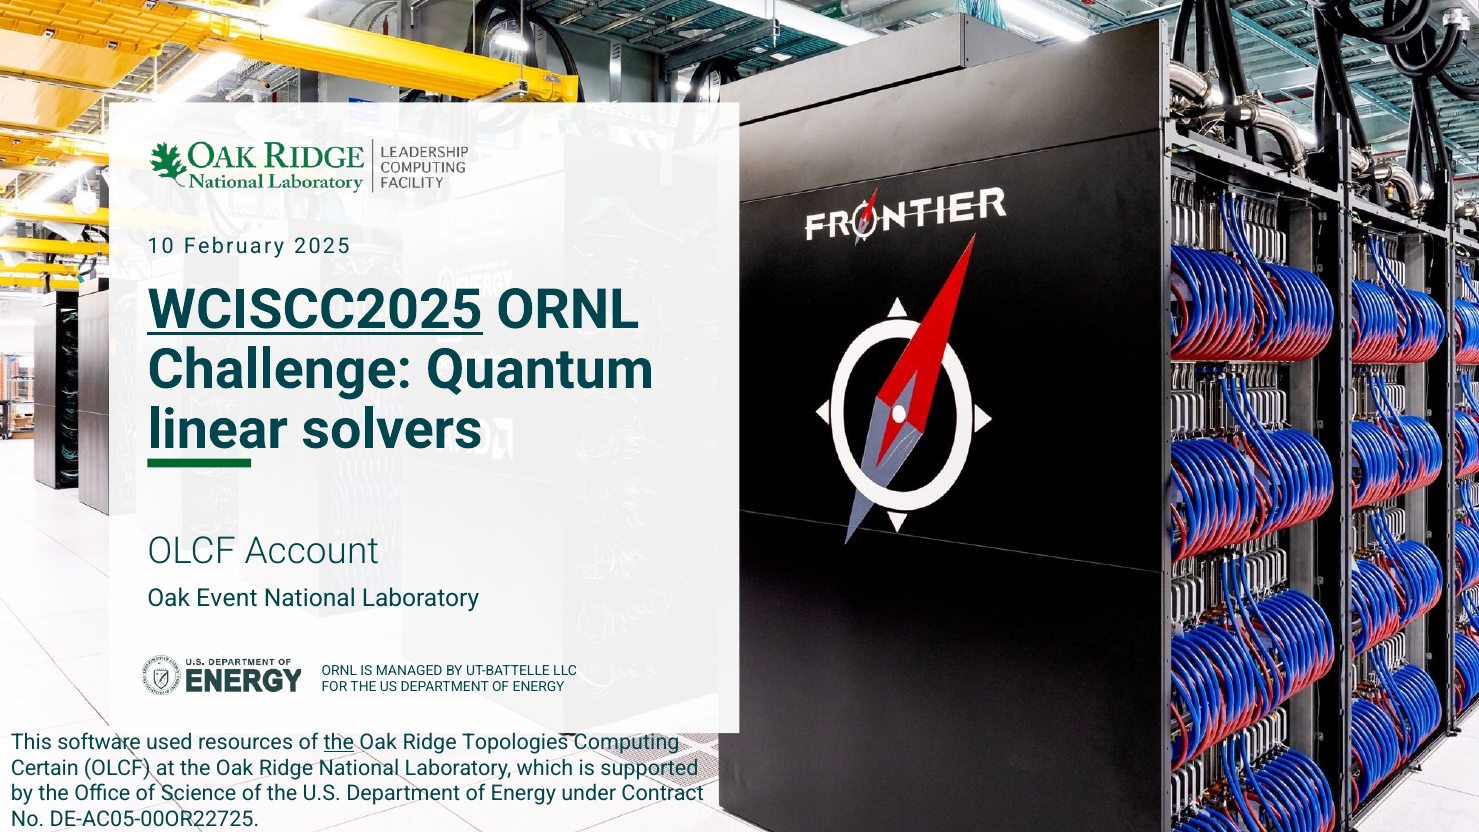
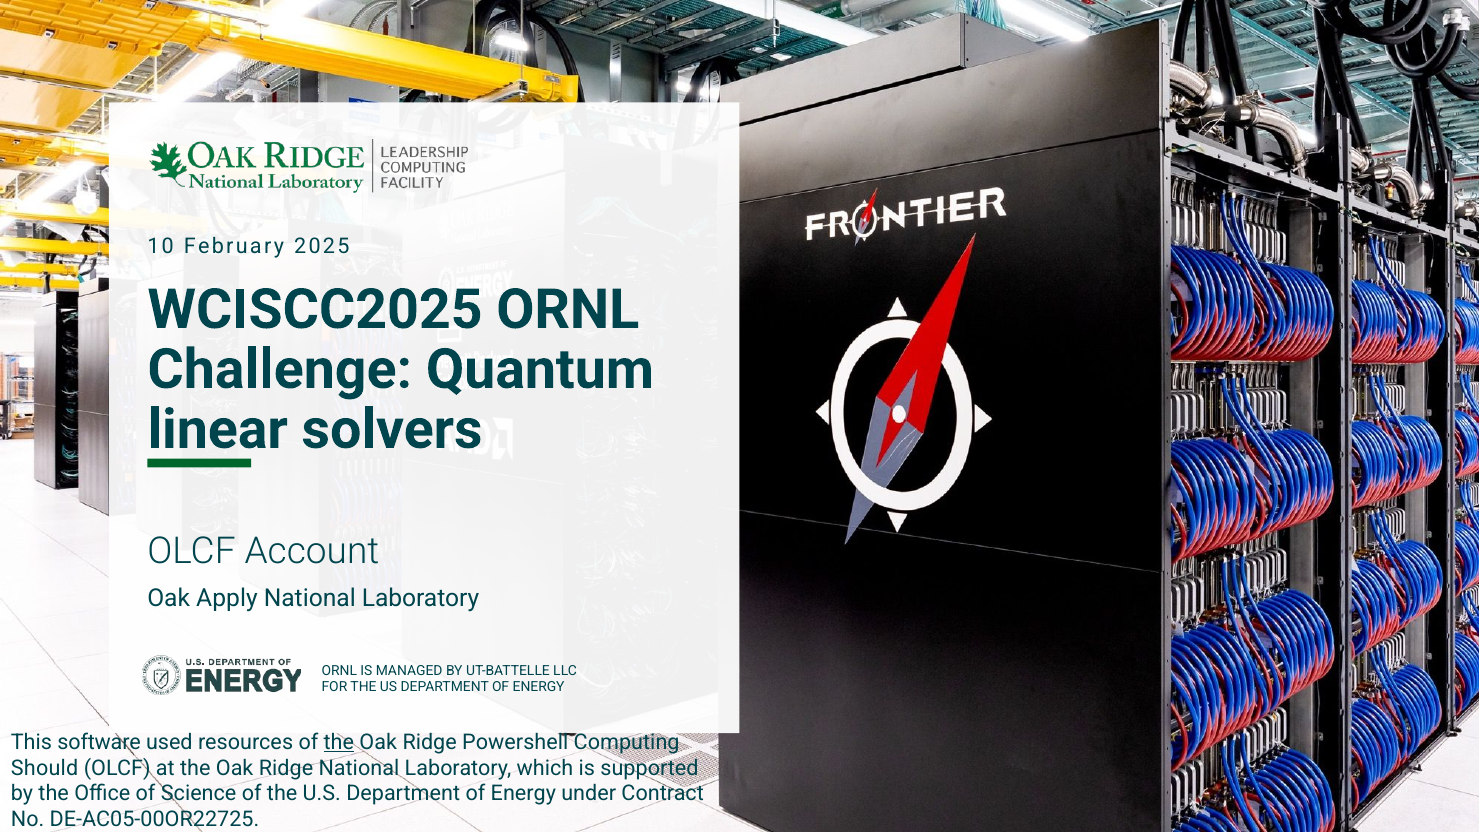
WCISCC2025 underline: present -> none (315, 310)
Event: Event -> Apply (227, 599)
Topologies: Topologies -> Powershell (515, 742)
Certain: Certain -> Should (45, 768)
